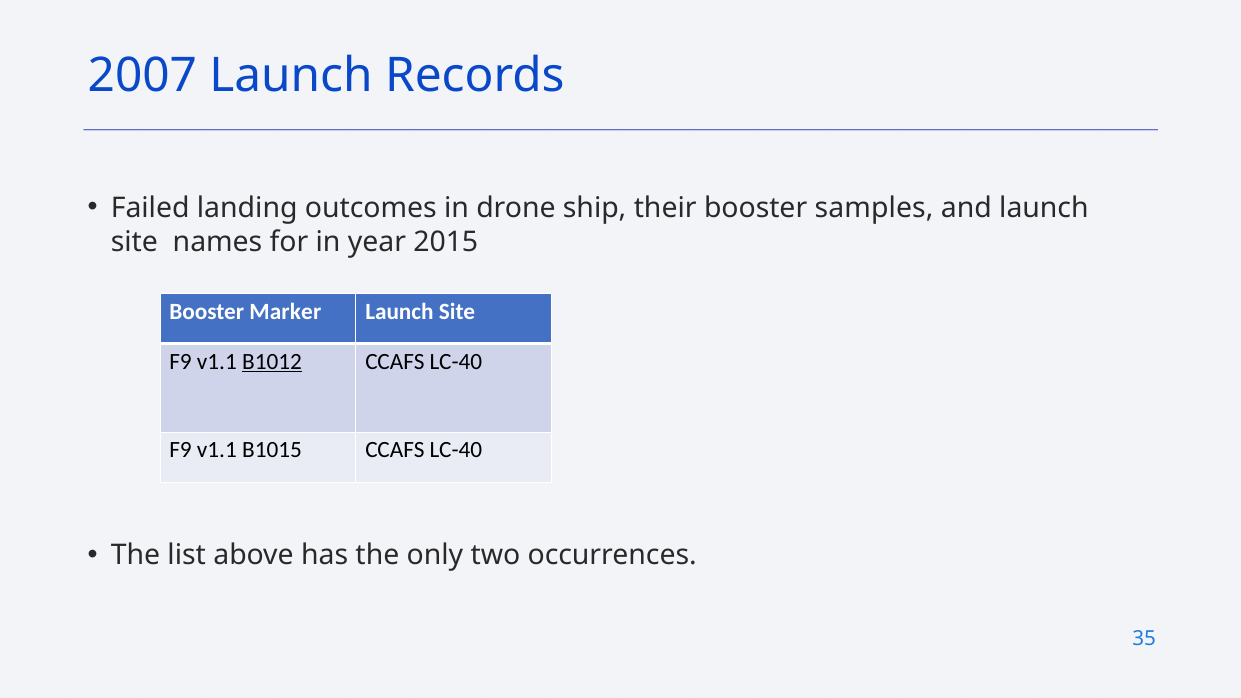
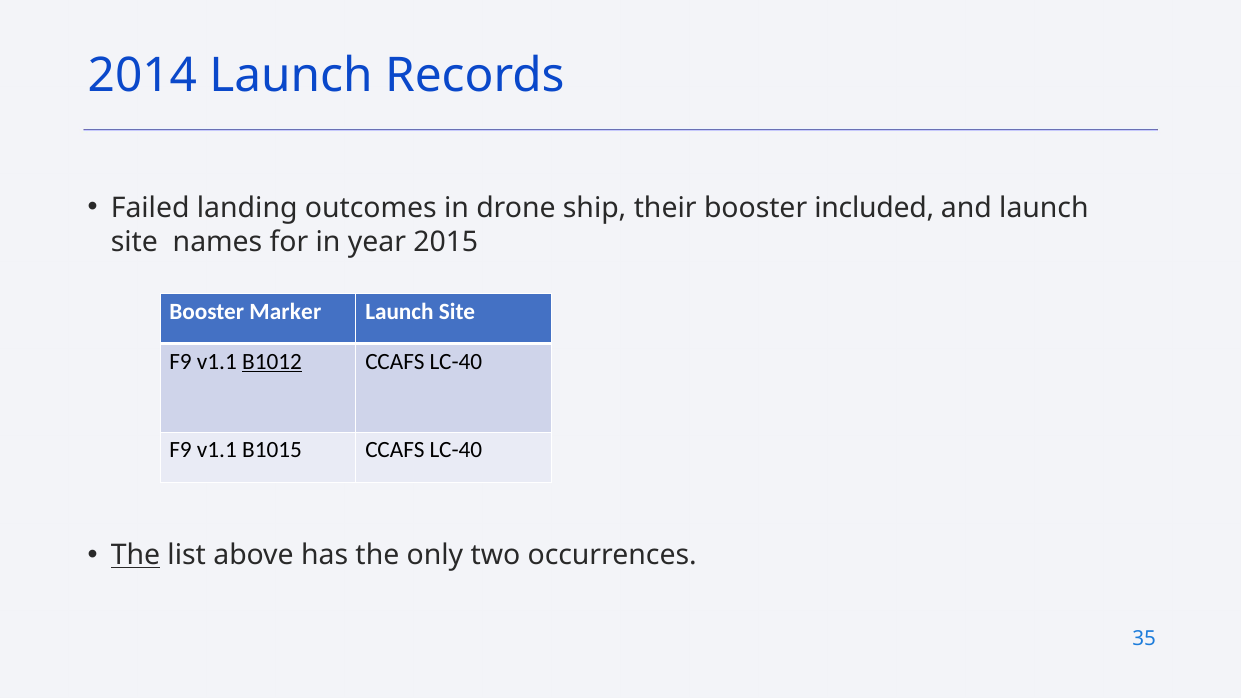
2007: 2007 -> 2014 (142, 76)
samples: samples -> included (874, 208)
The underline: none -> present (136, 555)
